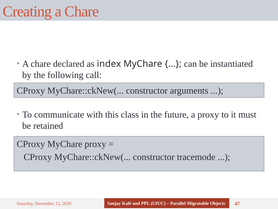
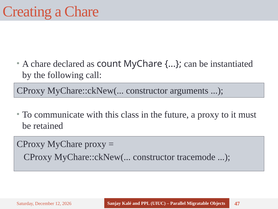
index: index -> count (109, 64)
